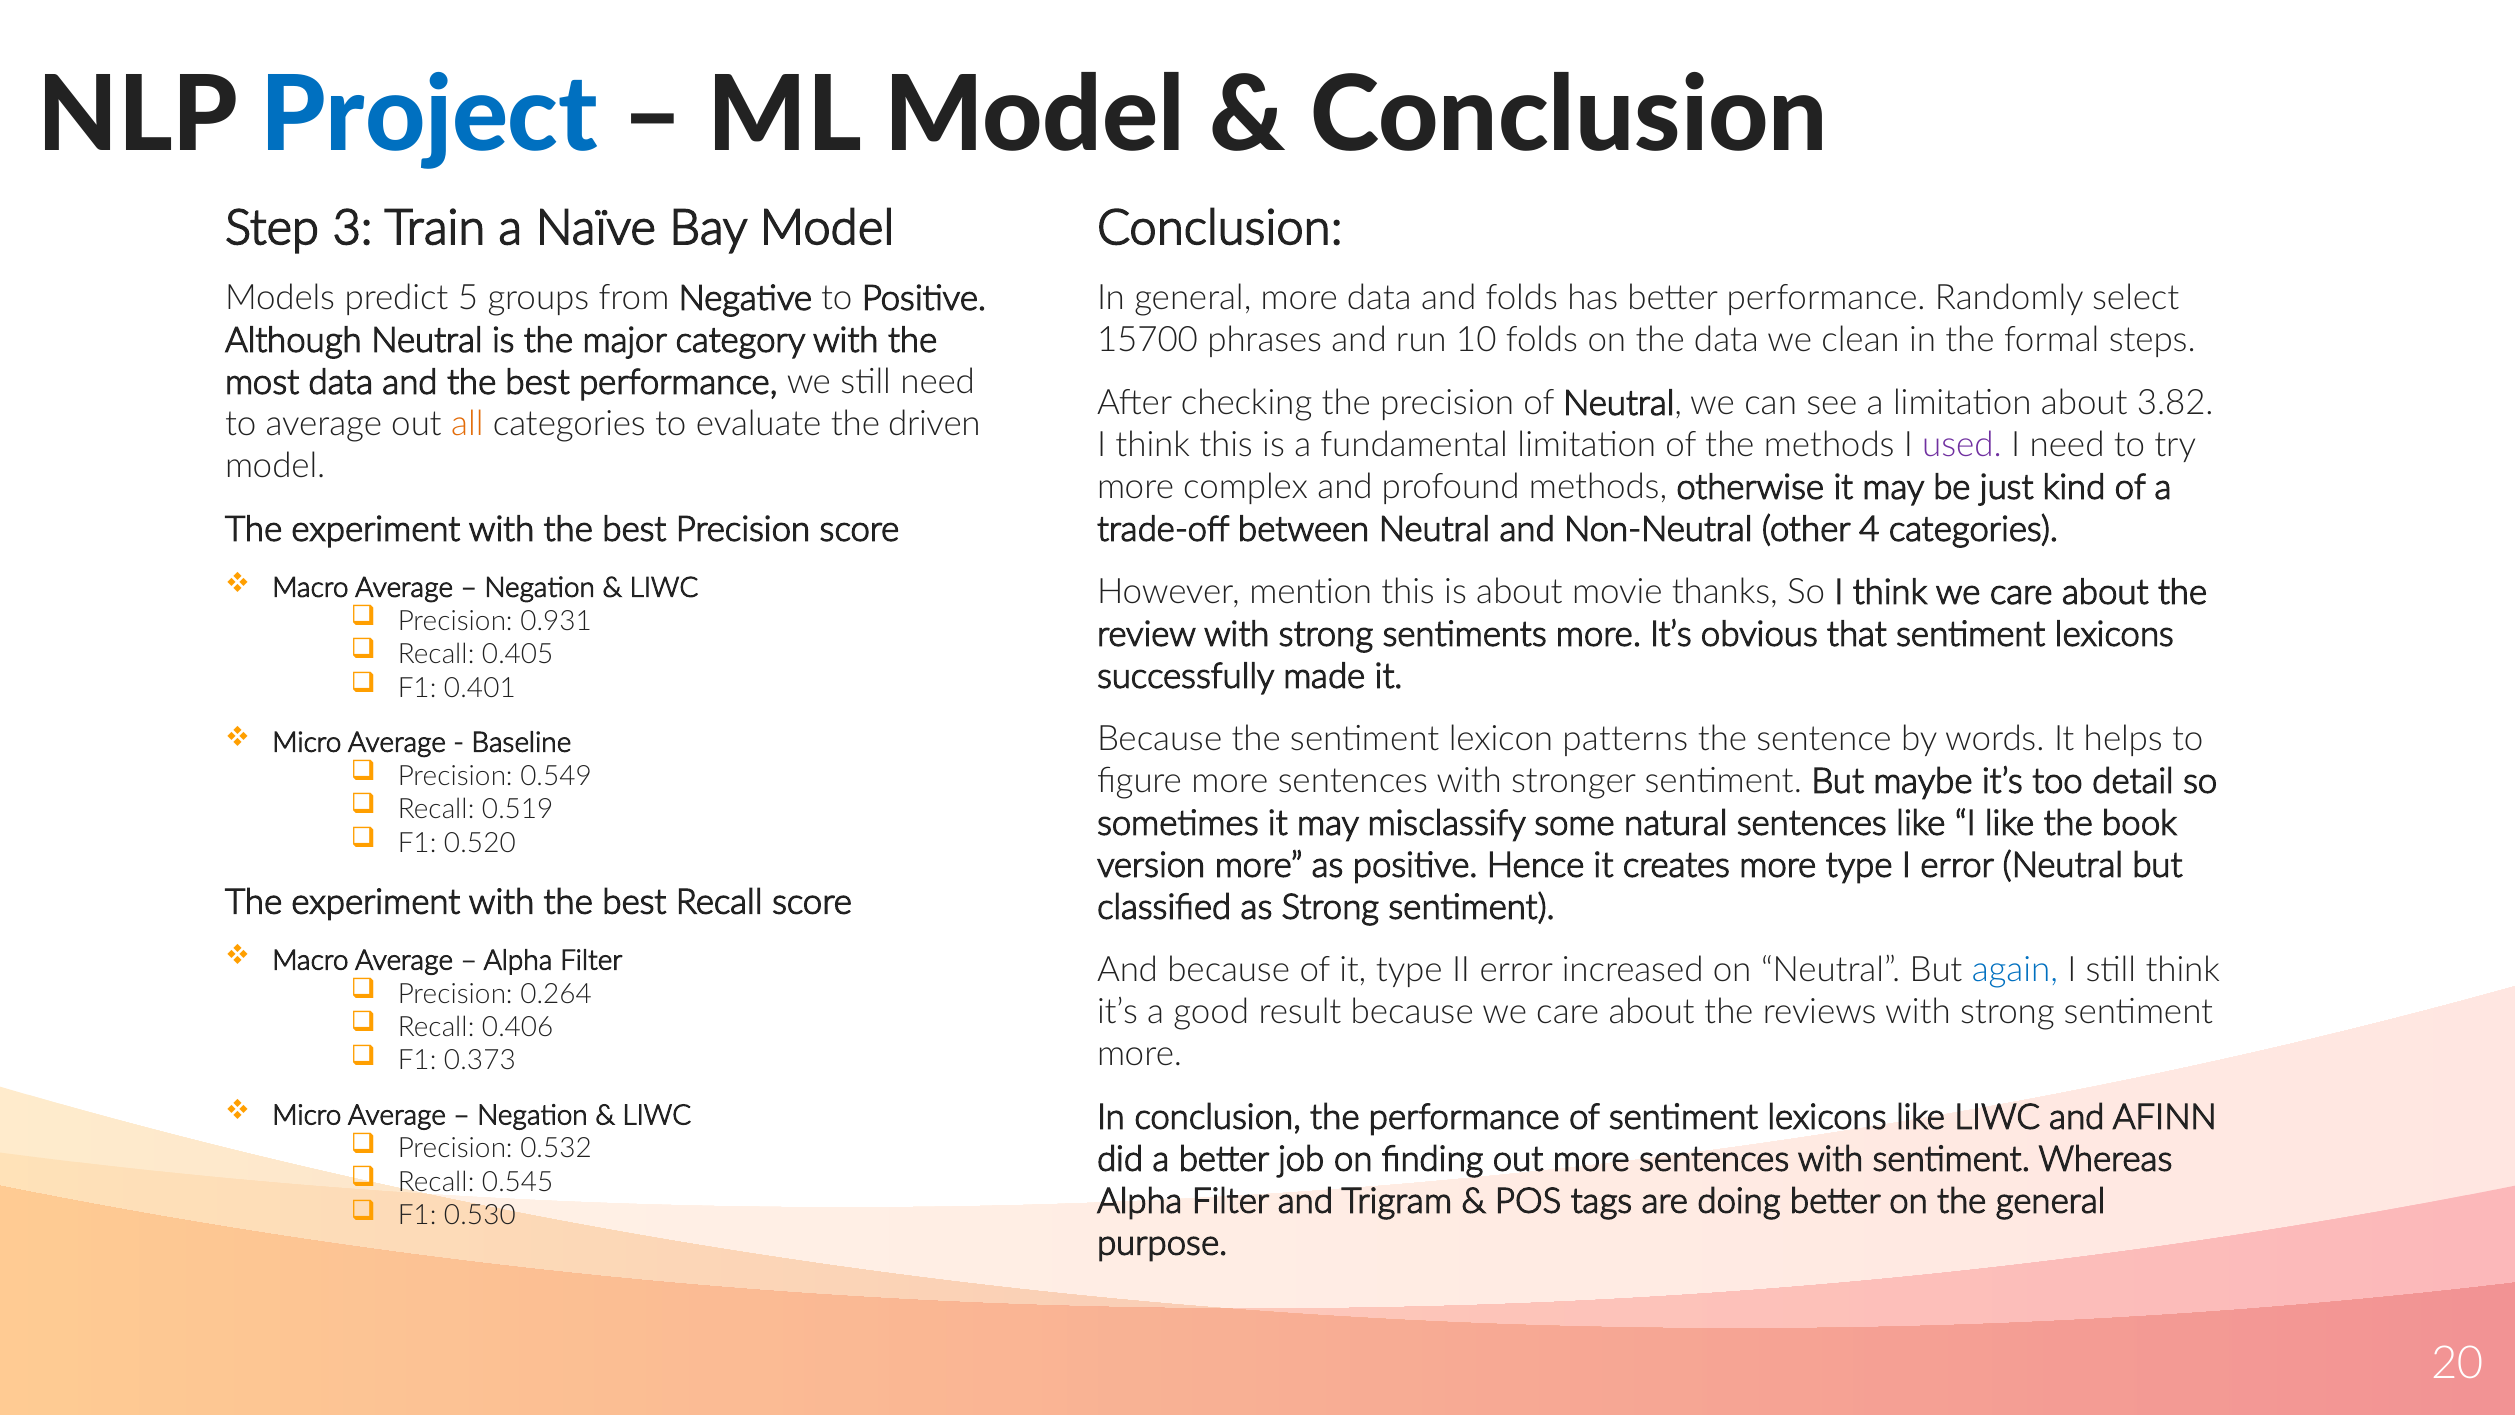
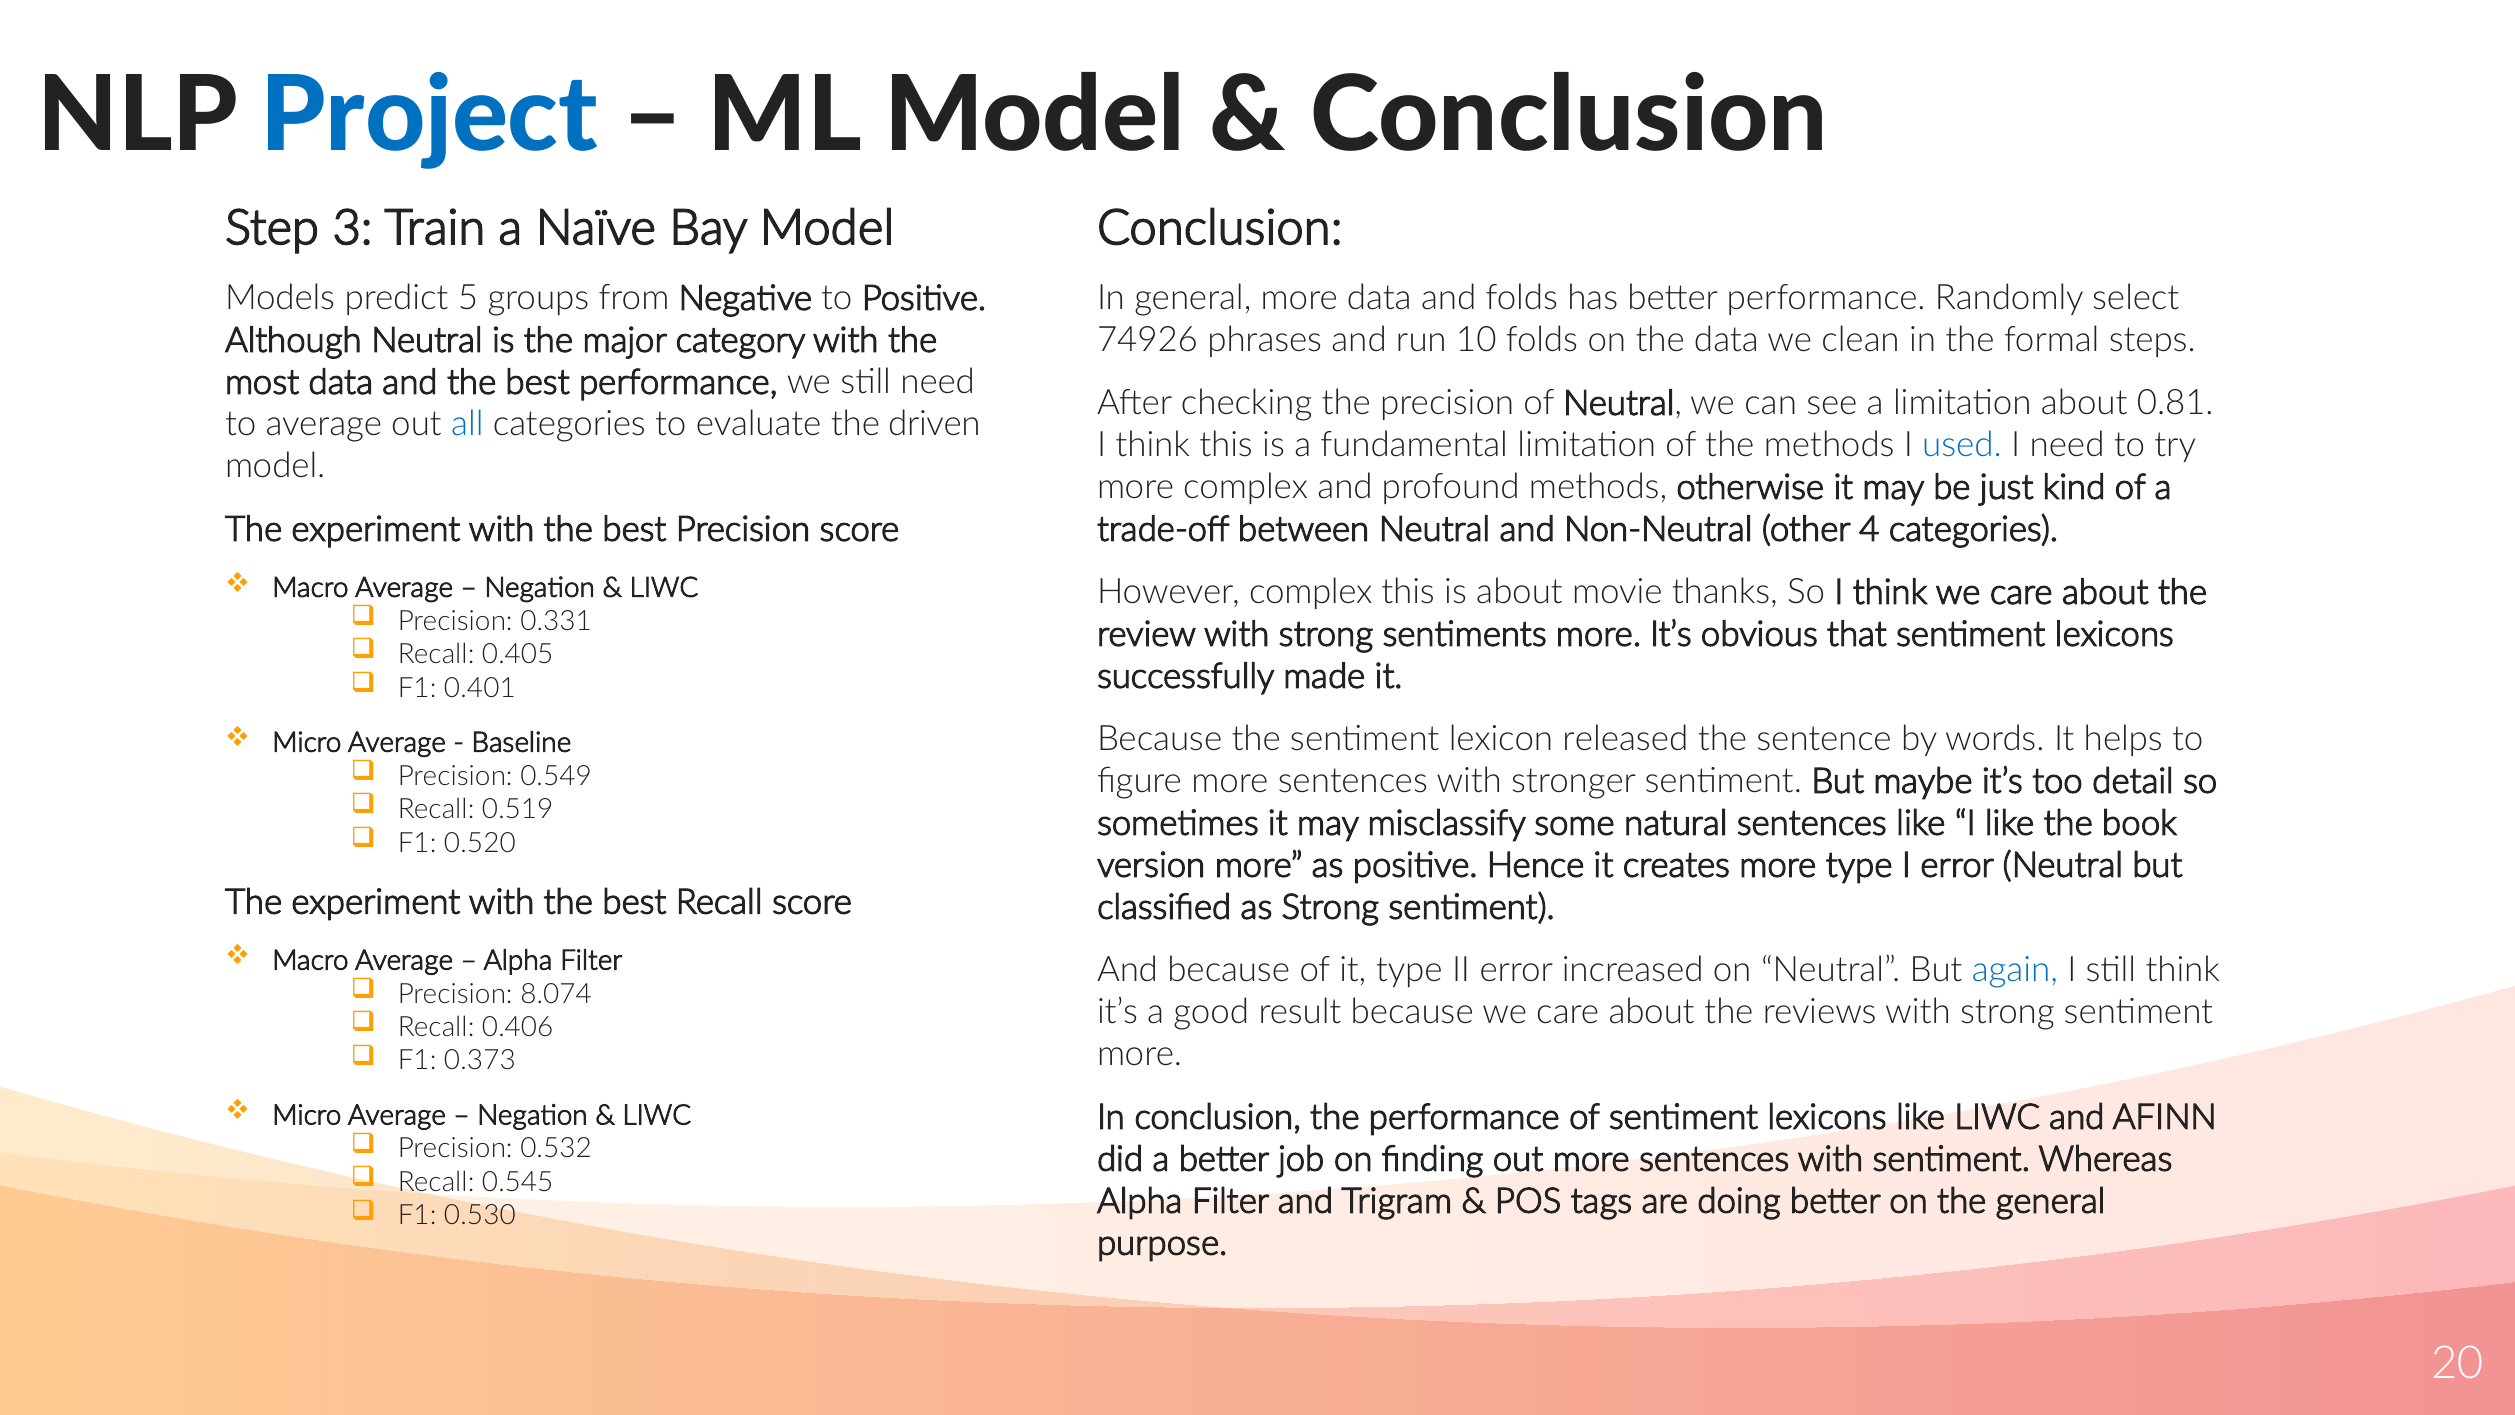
15700: 15700 -> 74926 (1148, 340)
3.82: 3.82 -> 0.81 (2175, 403)
all colour: orange -> blue (467, 424)
used colour: purple -> blue (1962, 445)
However mention: mention -> complex (1311, 592)
0.931: 0.931 -> 0.331 (556, 621)
patterns: patterns -> released (1625, 739)
0.264: 0.264 -> 8.074 (556, 994)
